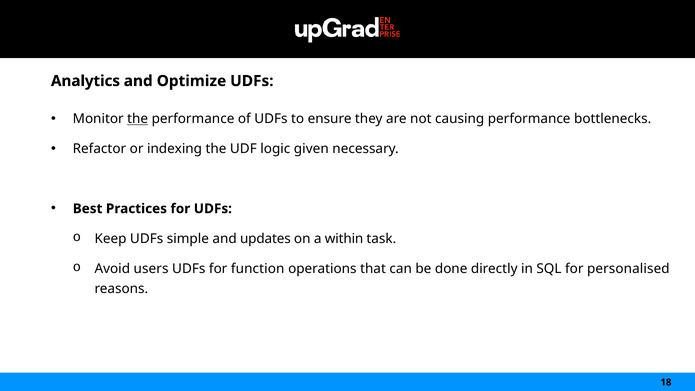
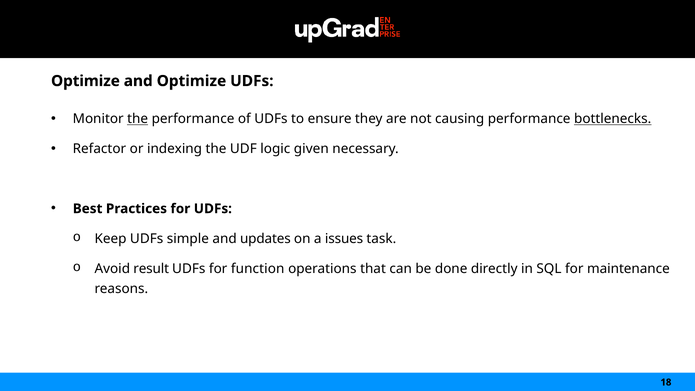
Analytics: Analytics -> Optimize (85, 81)
bottlenecks underline: none -> present (613, 119)
within: within -> issues (344, 239)
users: users -> result (151, 269)
personalised: personalised -> maintenance (628, 269)
